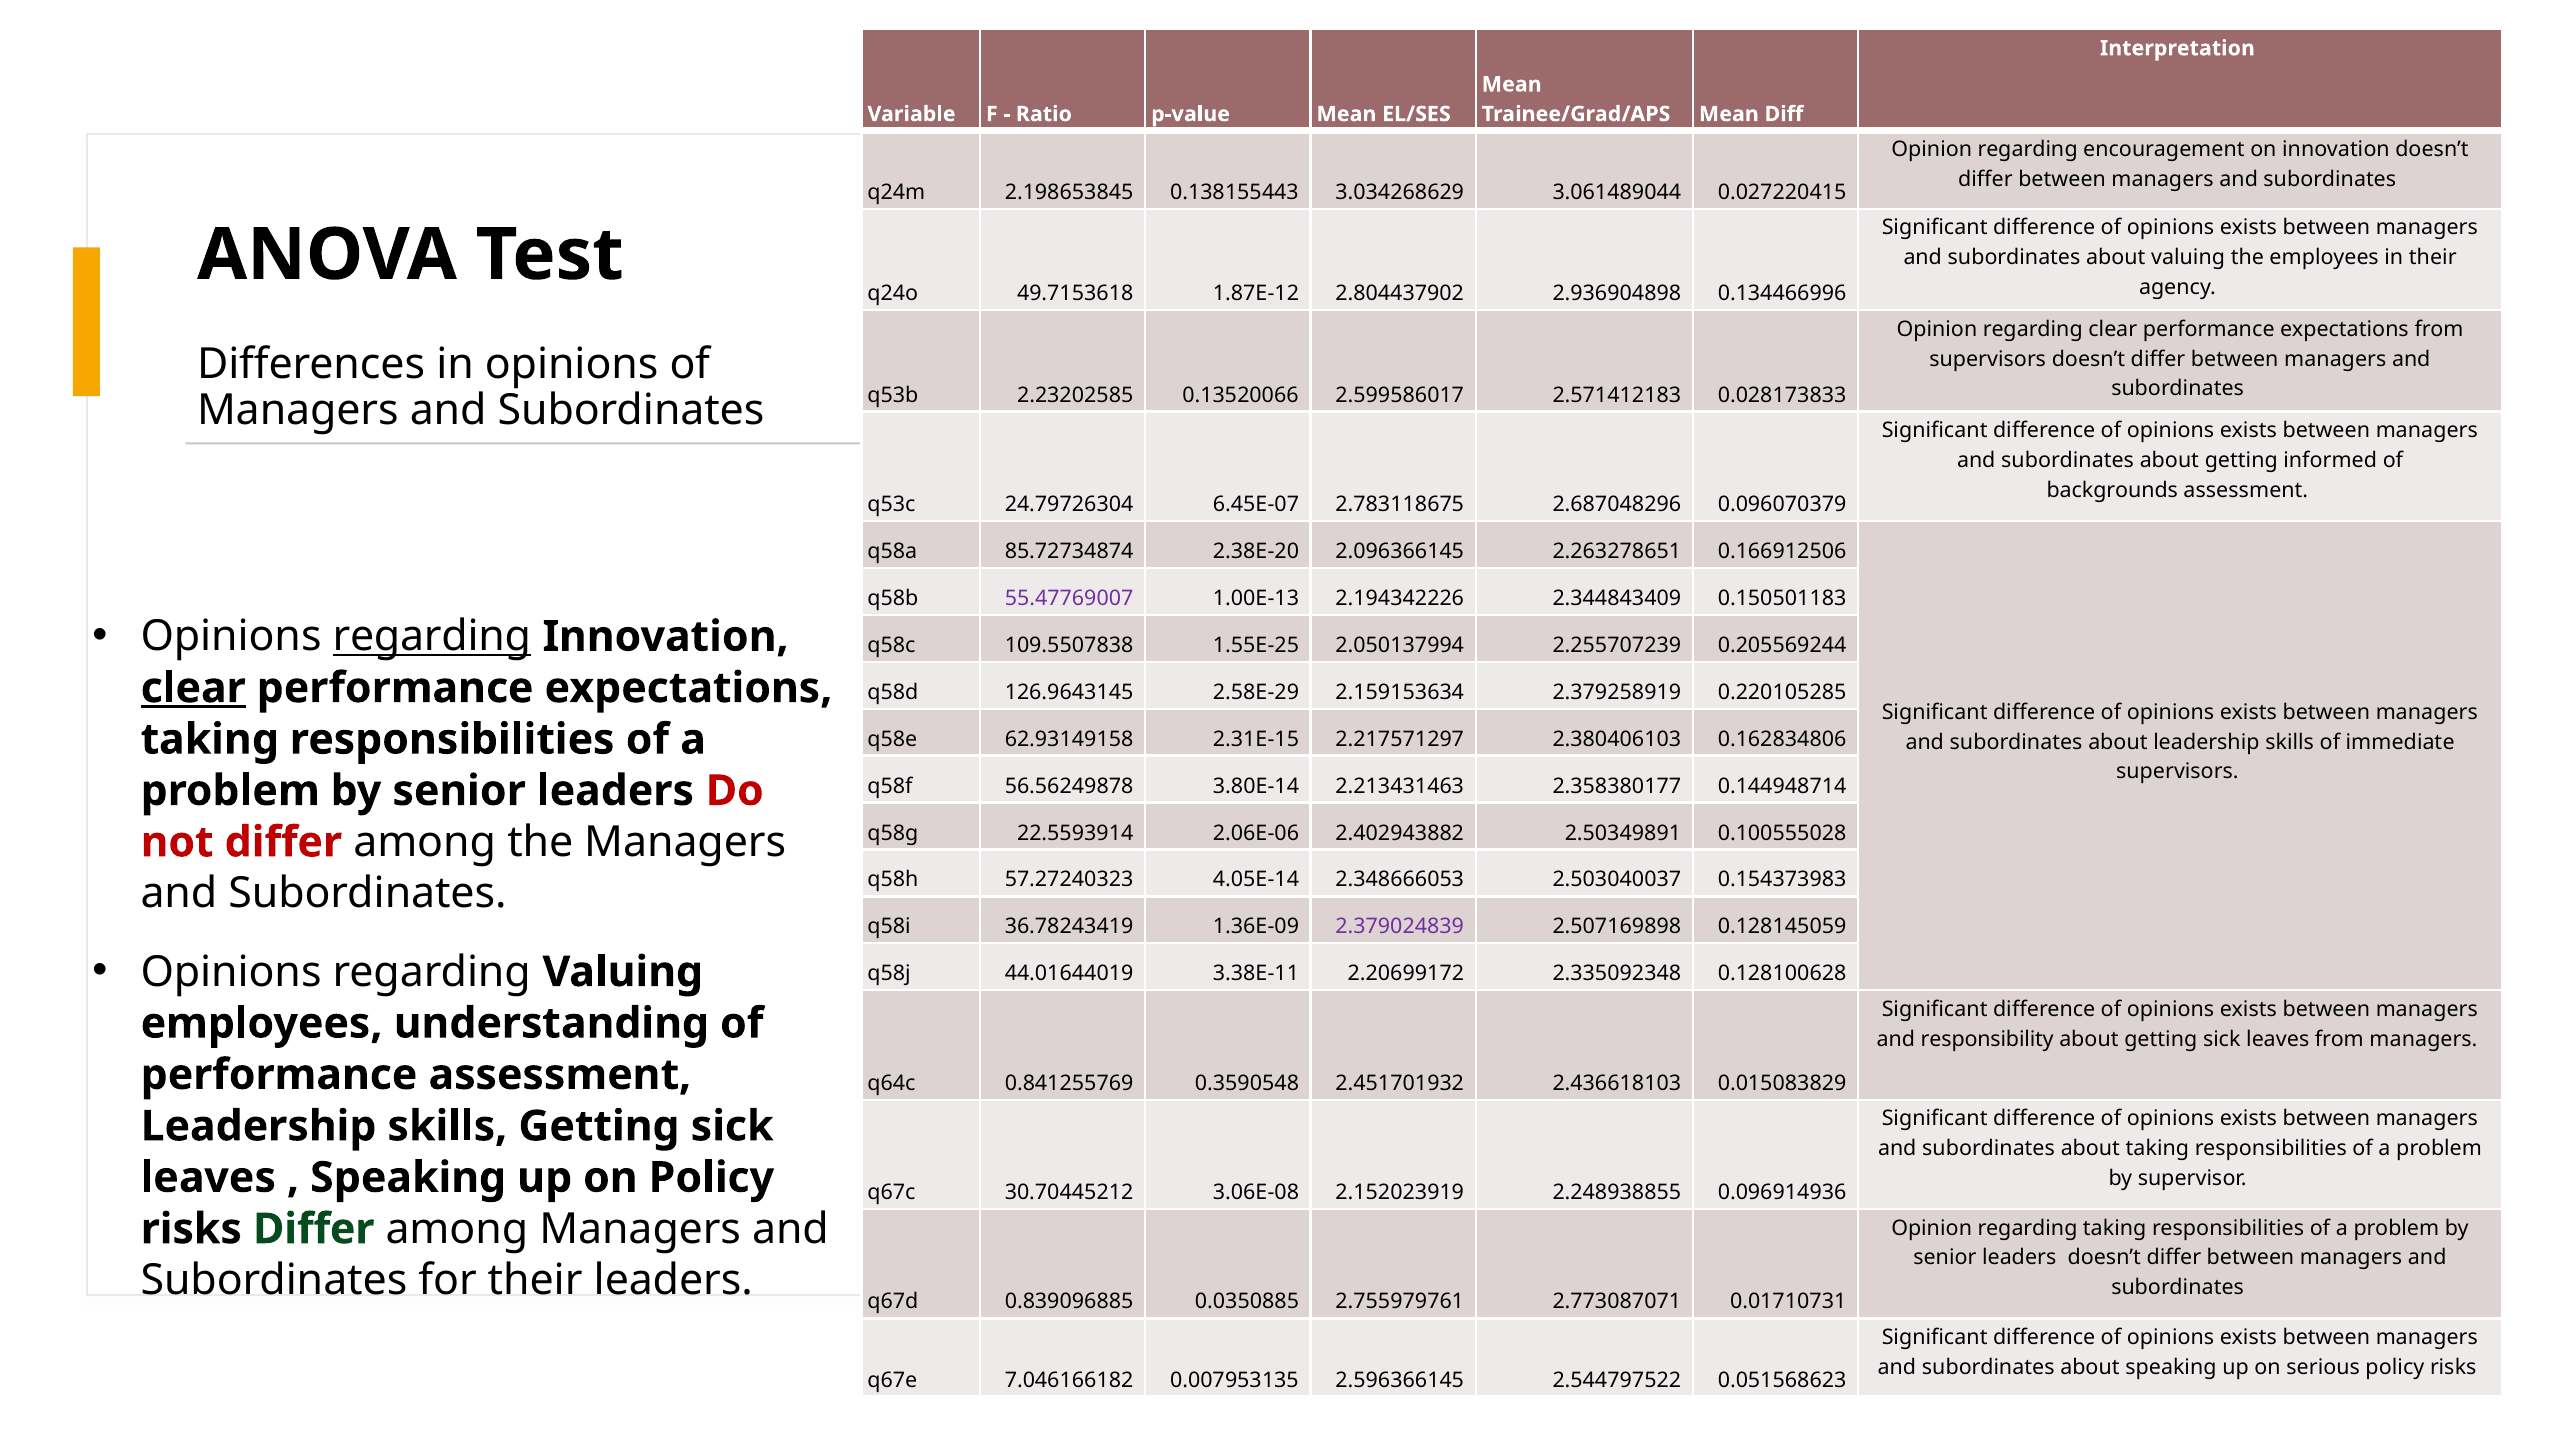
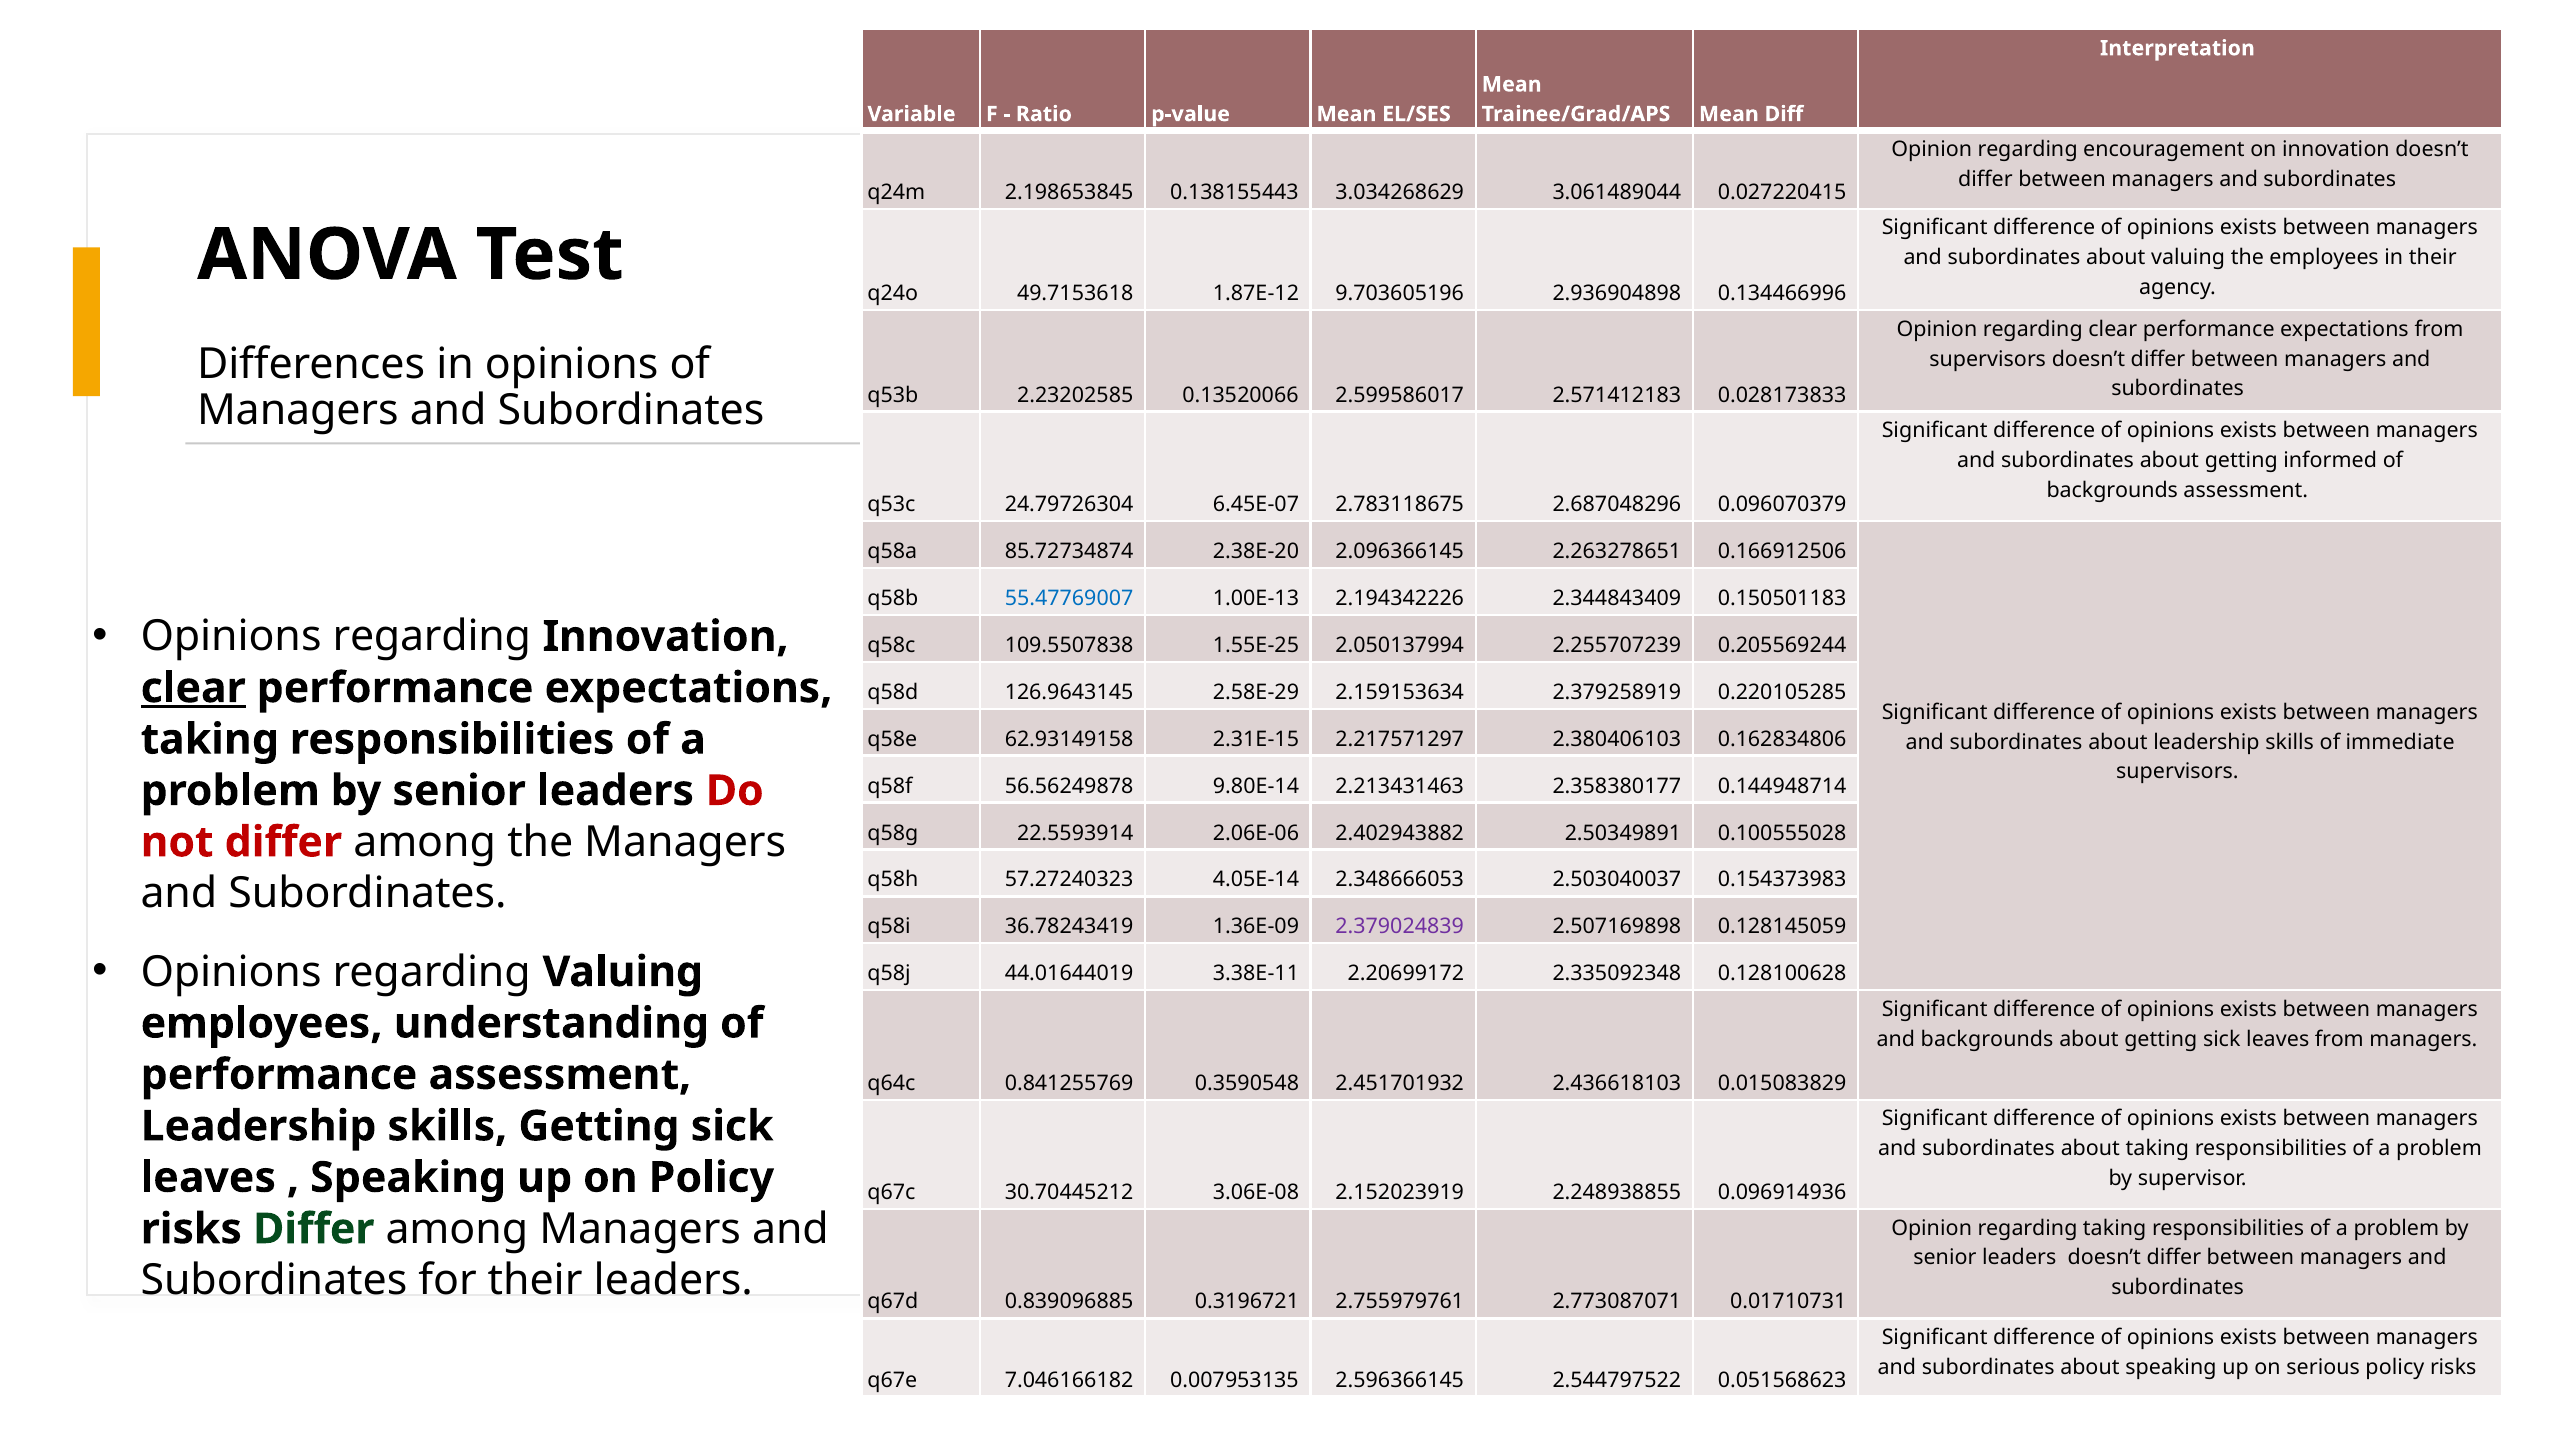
2.804437902: 2.804437902 -> 9.703605196 (1400, 294)
55.47769007 colour: purple -> blue (1069, 598)
regarding underline: present -> none (432, 637)
3.80E-14: 3.80E-14 -> 9.80E-14 (1256, 786)
and responsibility: responsibility -> backgrounds (1987, 1039)
0.0350885: 0.0350885 -> 0.3196721 (1247, 1302)
